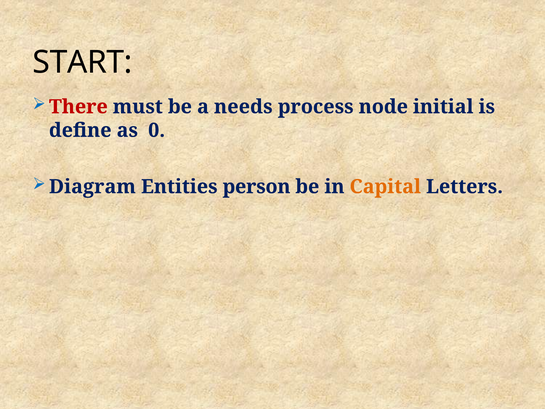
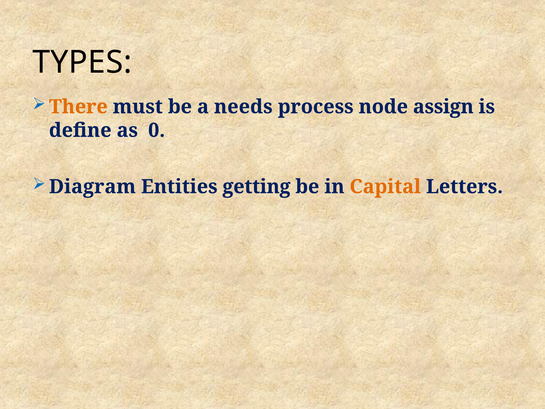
START: START -> TYPES (82, 62)
There colour: red -> orange (78, 107)
initial: initial -> assign (443, 107)
person: person -> getting (257, 187)
